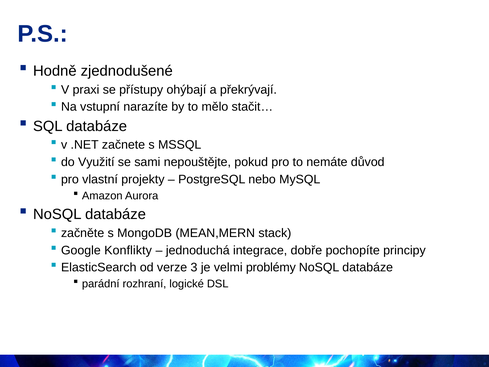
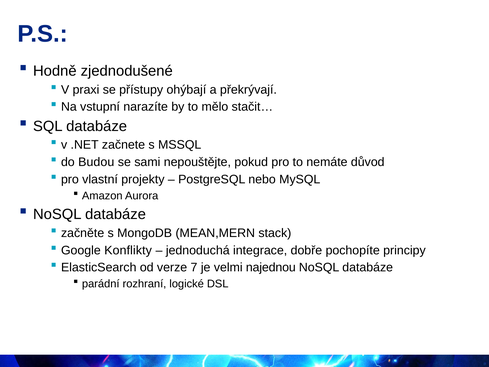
Využití: Využití -> Budou (96, 162)
3: 3 -> 7 (194, 267)
problémy: problémy -> najednou (271, 267)
